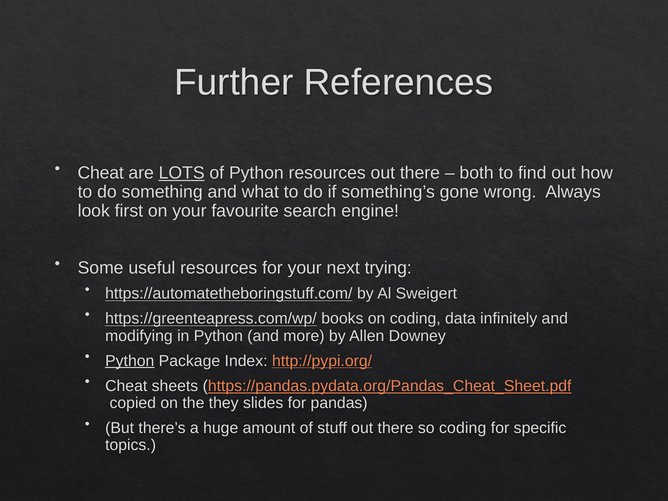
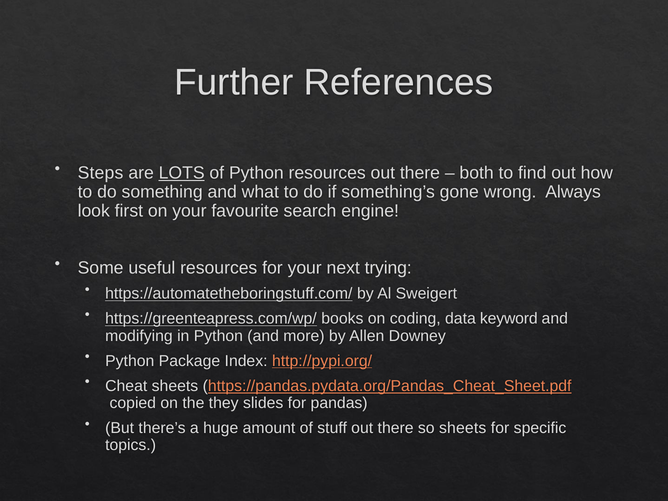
Cheat: Cheat -> Steps (101, 173)
infinitely: infinitely -> keyword (509, 319)
Python underline: present -> none (130, 361)
so coding: coding -> sheets (463, 428)
